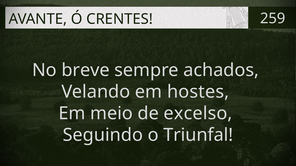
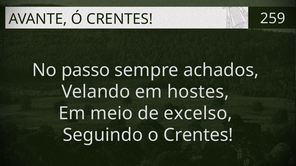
breve: breve -> passo (86, 70)
o Triunfal: Triunfal -> Crentes (198, 135)
